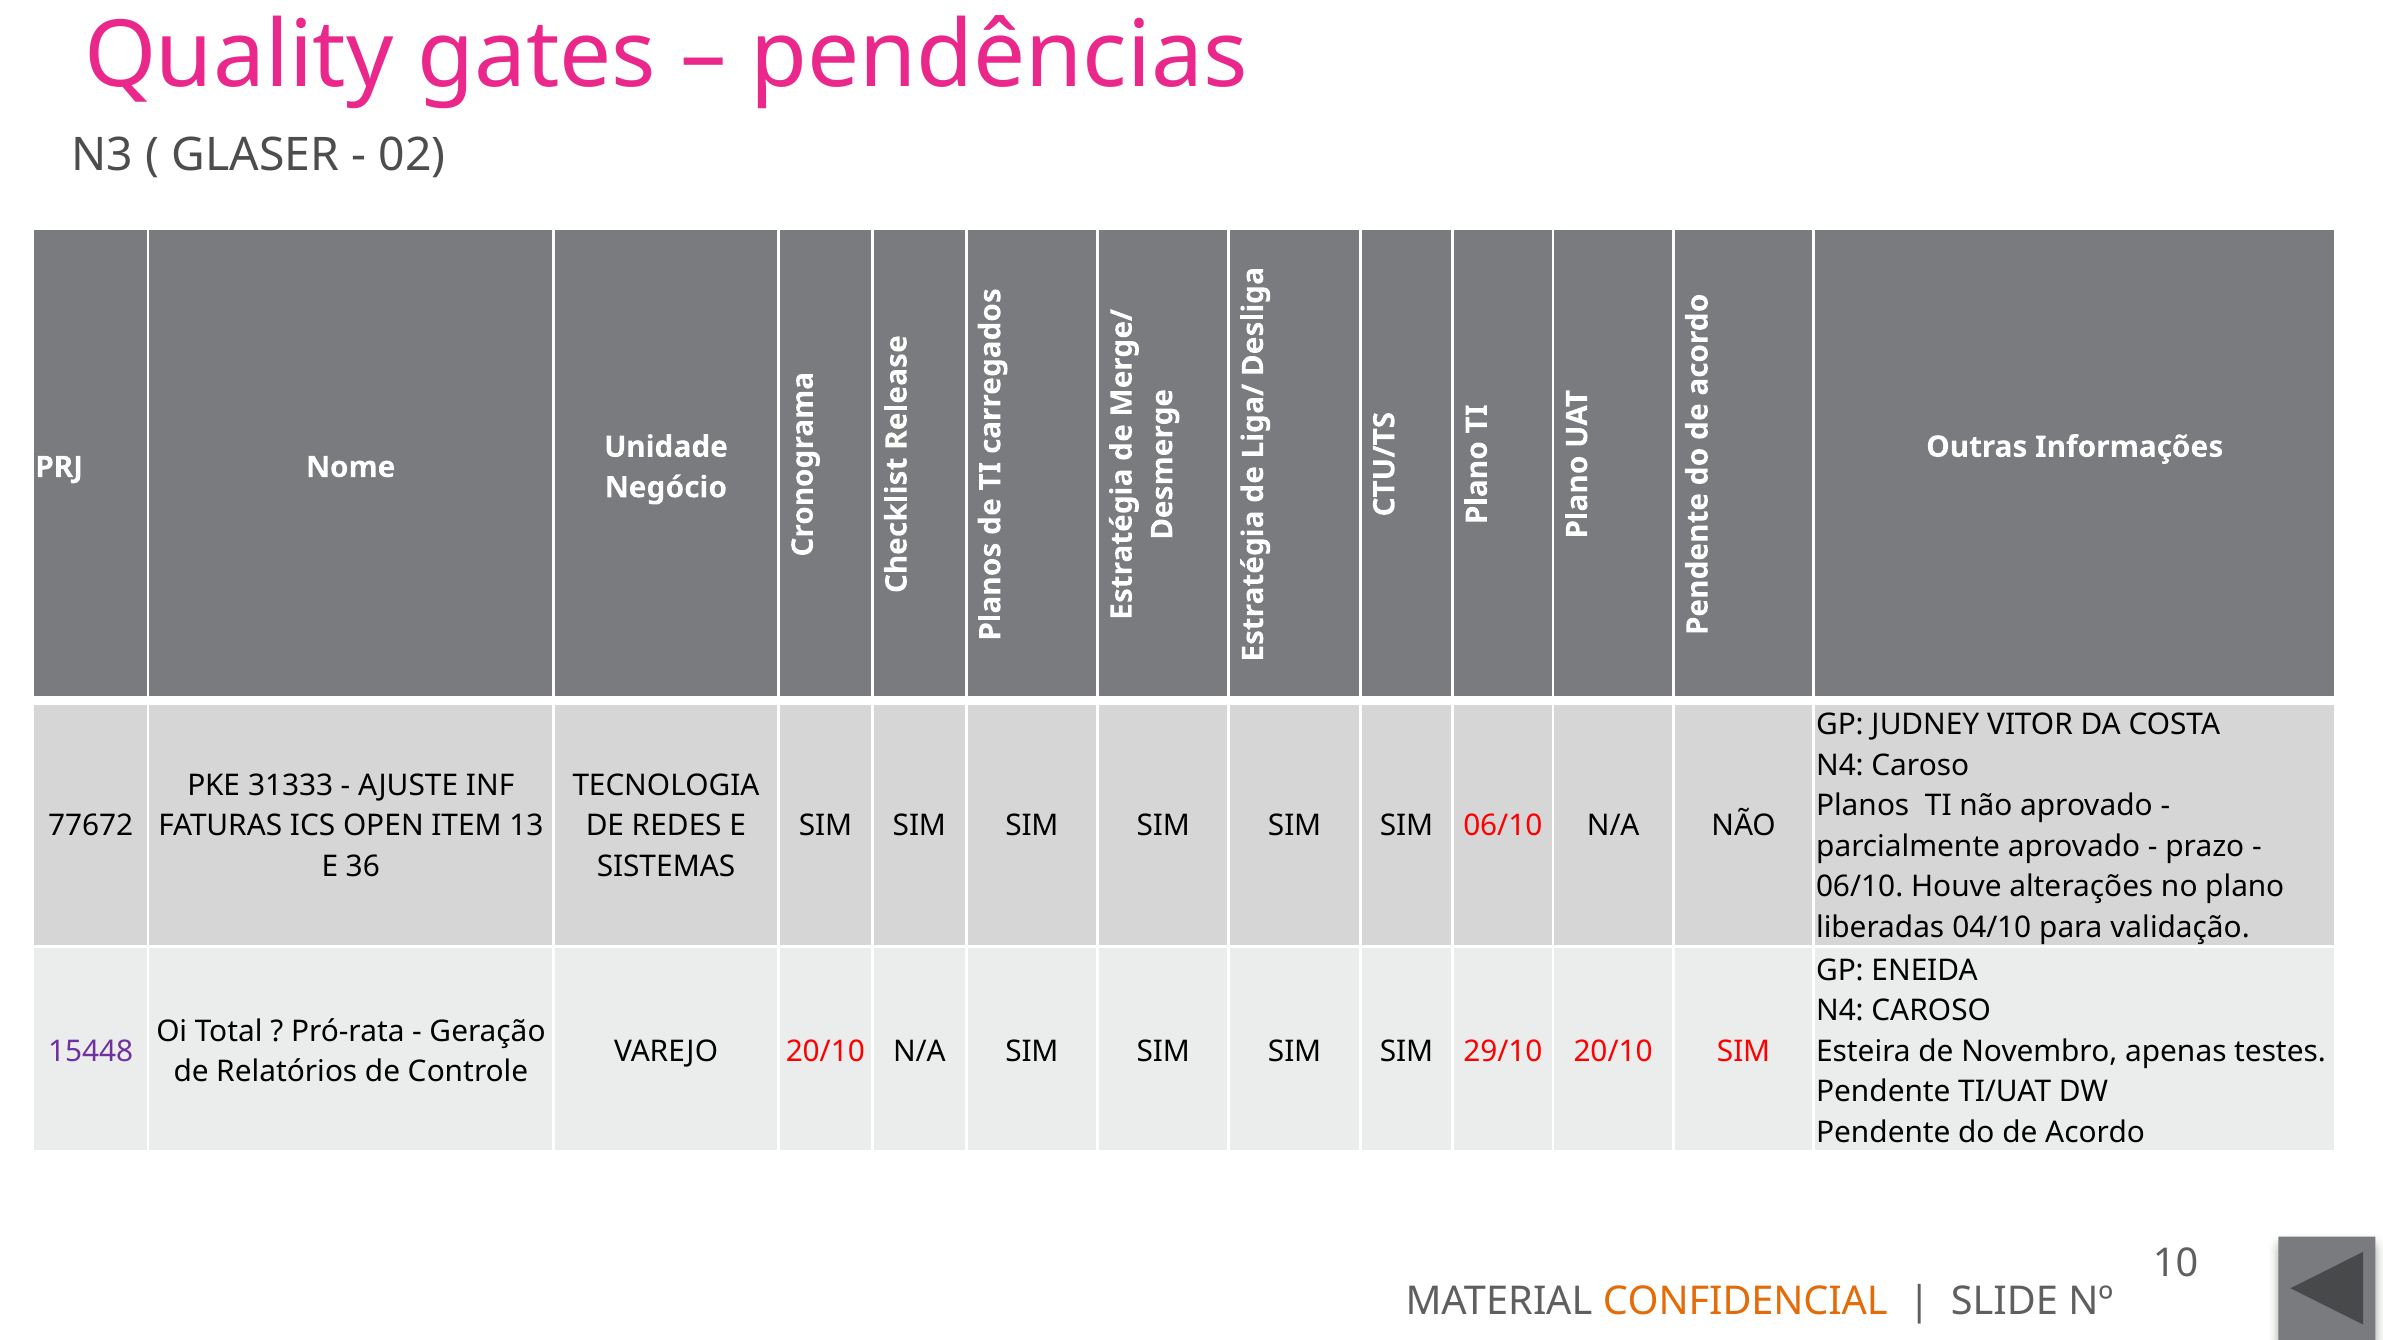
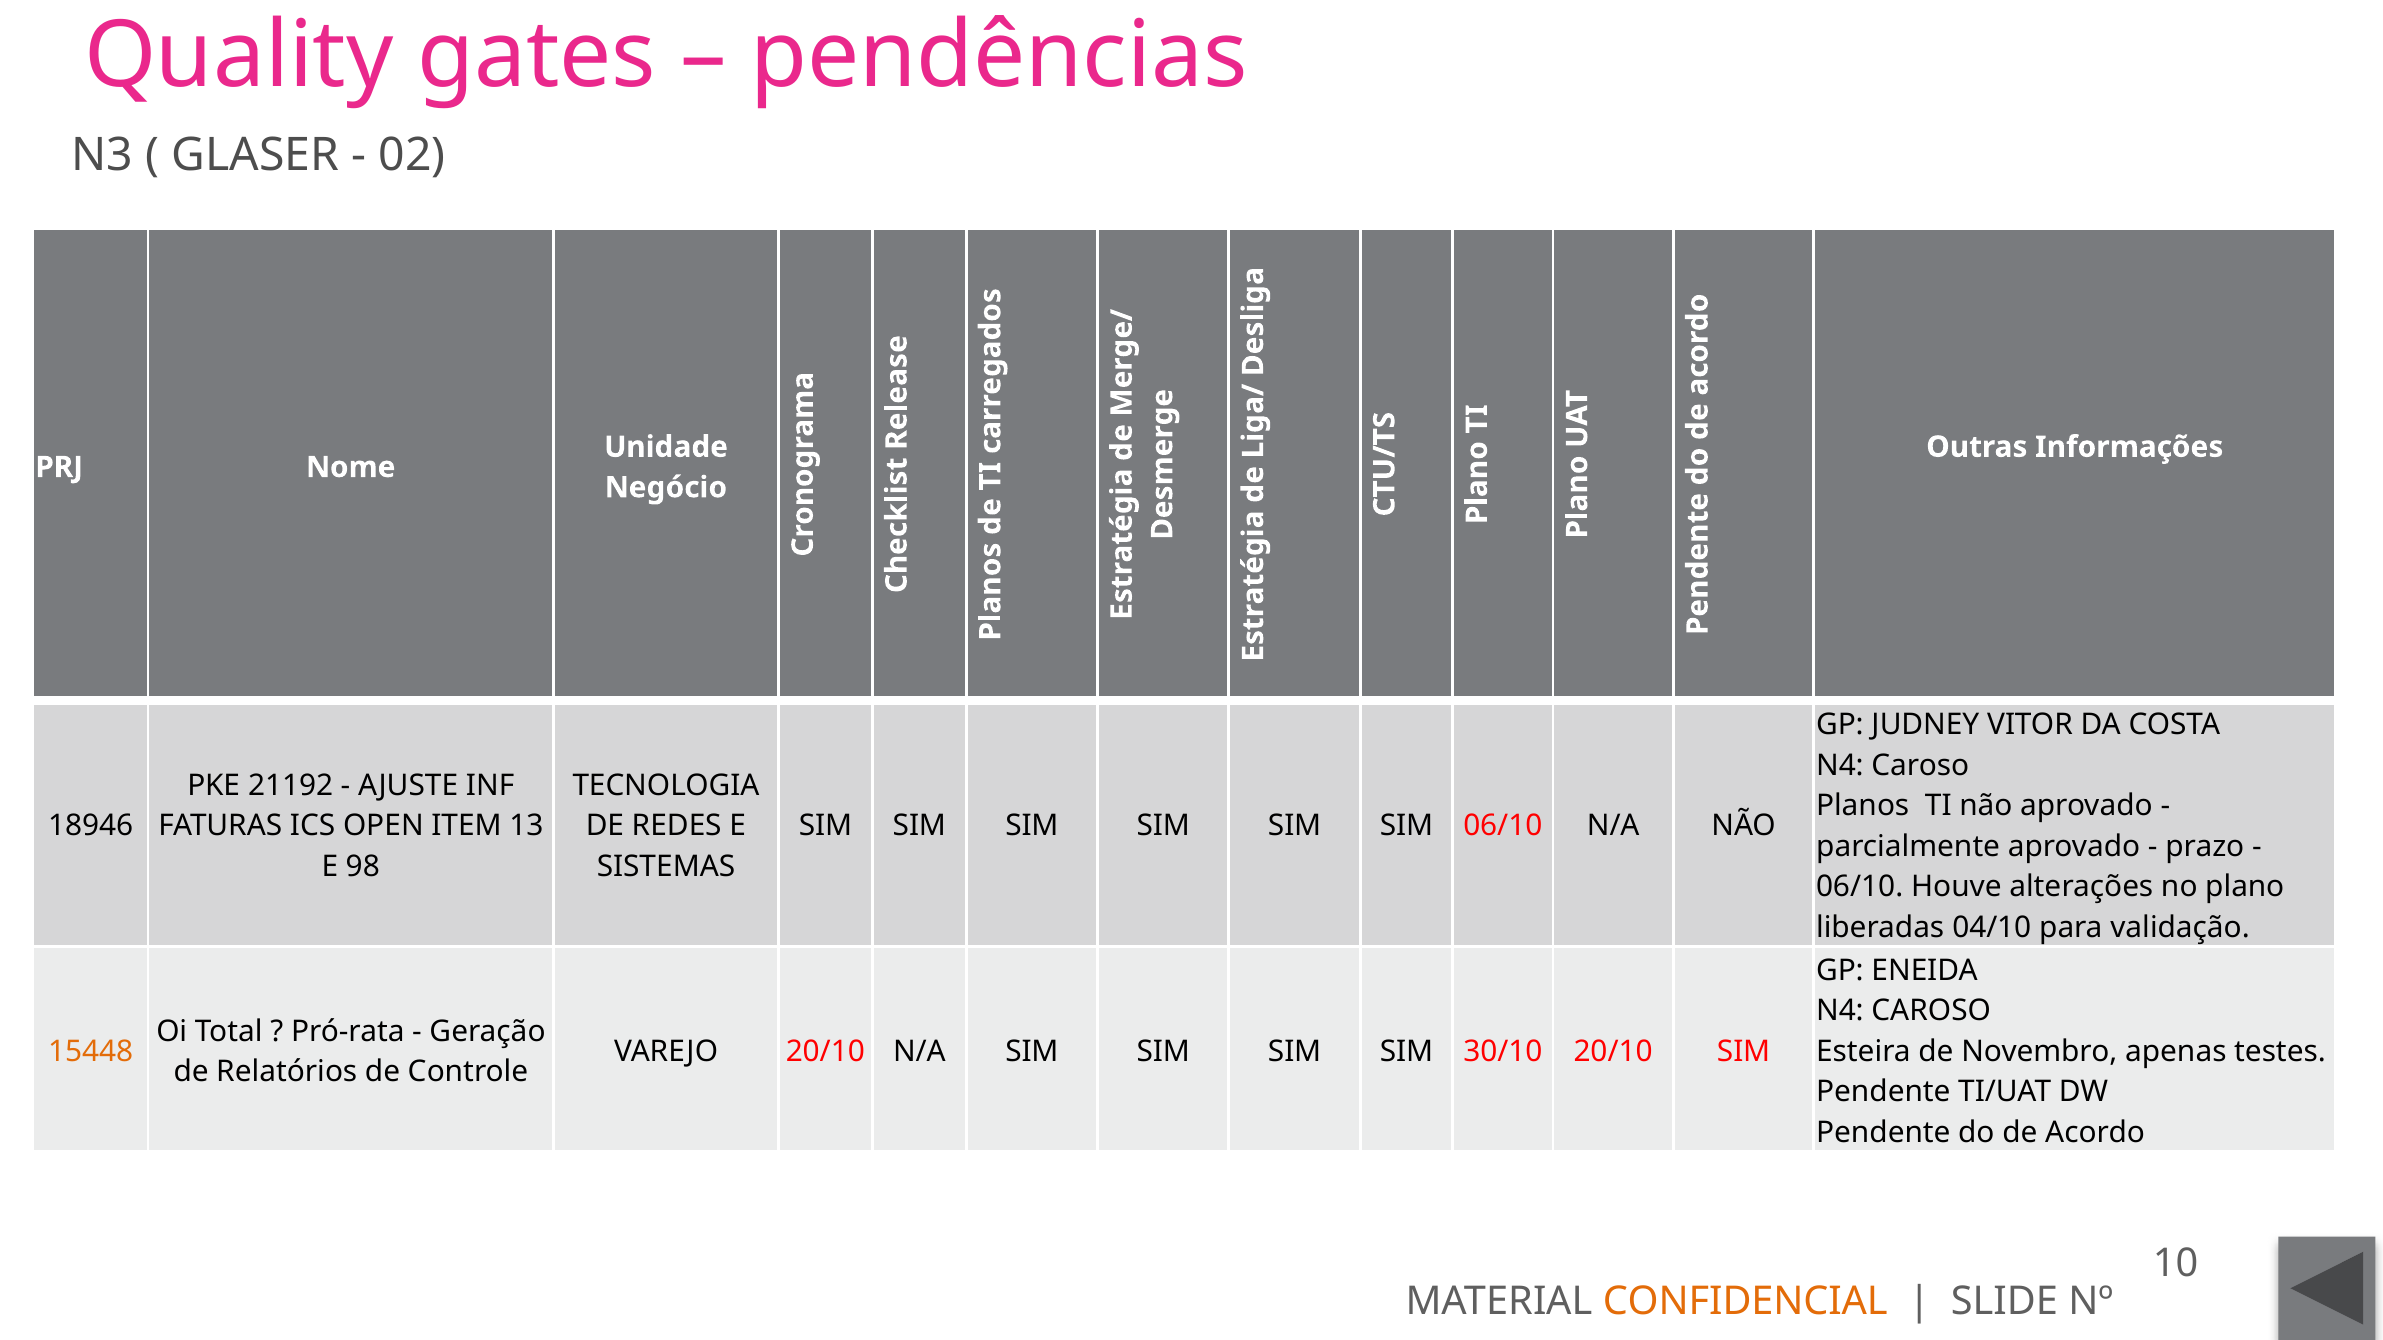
31333: 31333 -> 21192 (291, 786)
77672: 77672 -> 18946 (91, 826)
36: 36 -> 98 (363, 867)
15448 colour: purple -> orange (91, 1052)
29/10: 29/10 -> 30/10 (1503, 1052)
